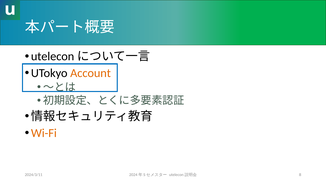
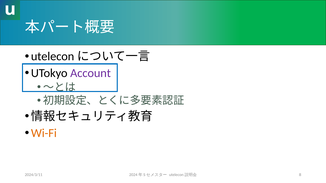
Account colour: orange -> purple (91, 73)
